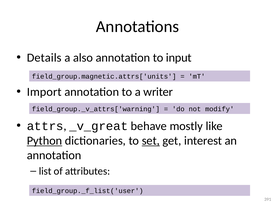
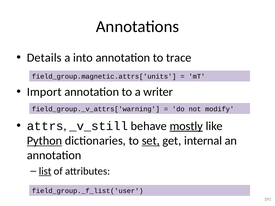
also: also -> into (83, 58)
input: input -> trace (179, 58)
_v_great: _v_great -> _v_still (99, 126)
mostly underline: none -> present (186, 126)
interest: interest -> internal (203, 141)
list underline: none -> present (45, 171)
